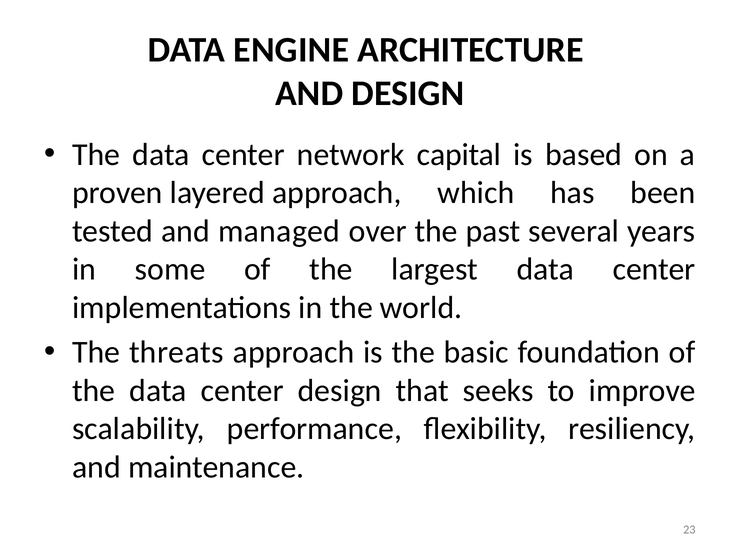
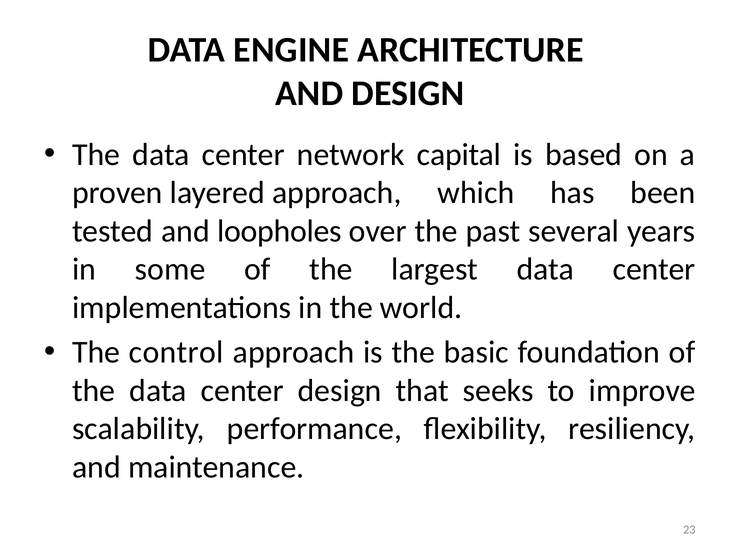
managed: managed -> loopholes (279, 231)
threats: threats -> control (176, 352)
